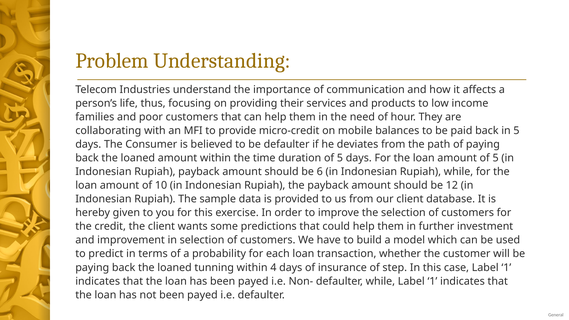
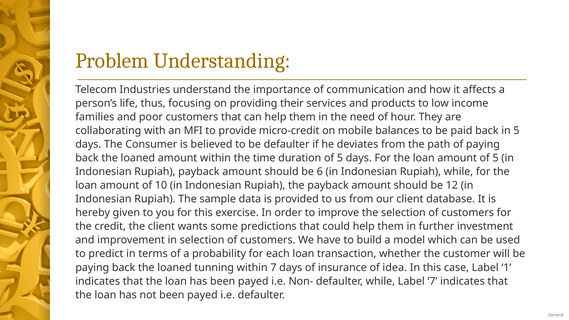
within 4: 4 -> 7 (273, 268)
step: step -> idea (395, 268)
while Label 1: 1 -> 7 (432, 281)
